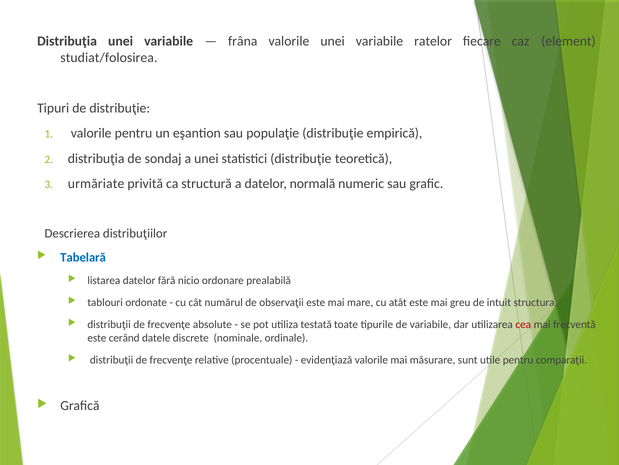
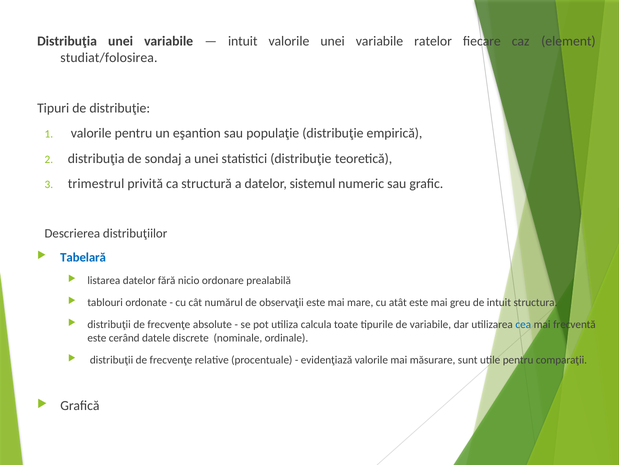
frâna: frâna -> intuit (243, 41)
urmăriate: urmăriate -> trimestrul (96, 183)
normală: normală -> sistemul (313, 183)
testată: testată -> calcula (316, 324)
cea colour: red -> blue (523, 324)
